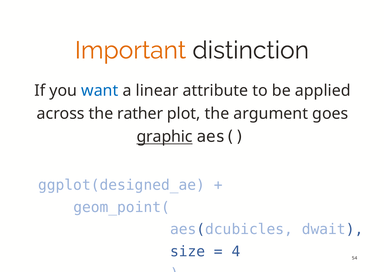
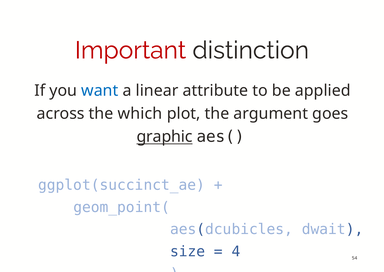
Important colour: orange -> red (130, 50)
rather: rather -> which (140, 113)
ggplot(designed_ae: ggplot(designed_ae -> ggplot(succinct_ae (122, 185)
